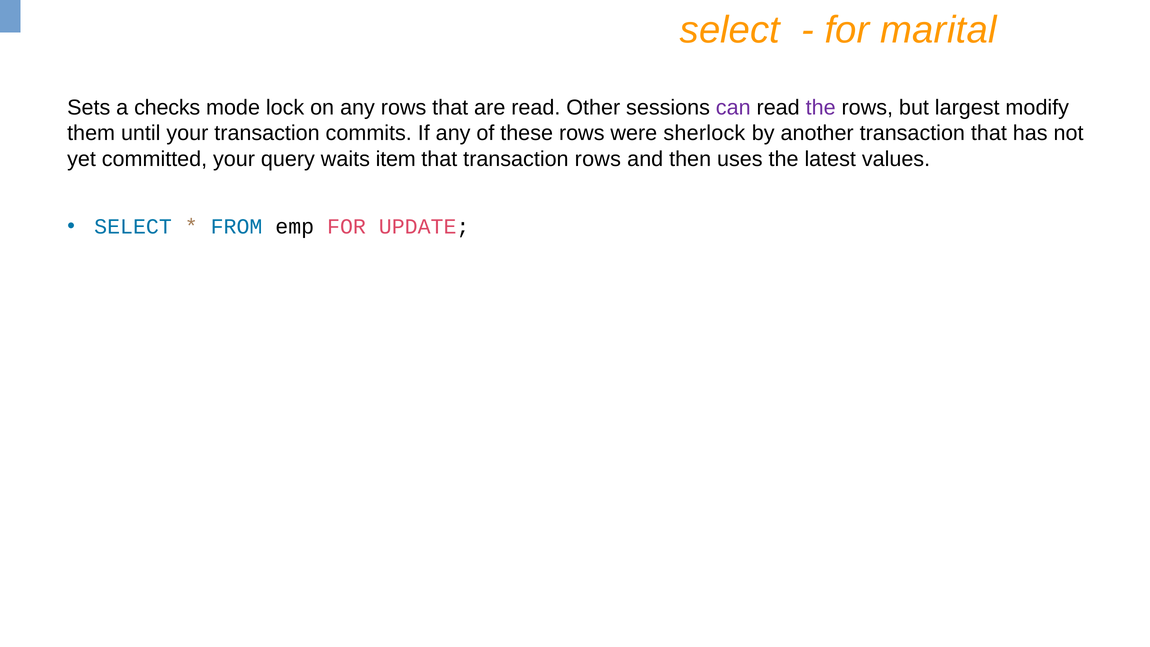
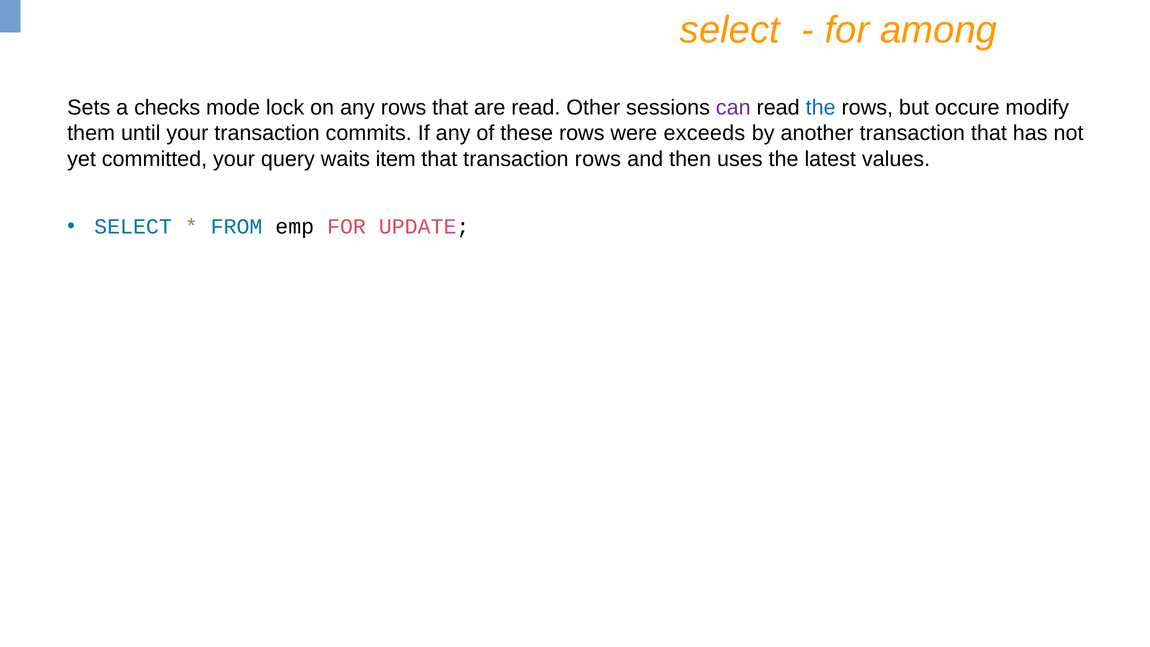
marital: marital -> among (939, 30)
the colour: purple -> blue (821, 107)
largest: largest -> occure (967, 107)
sherlock: sherlock -> exceeds (704, 133)
